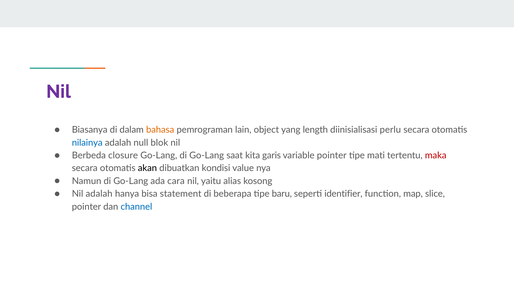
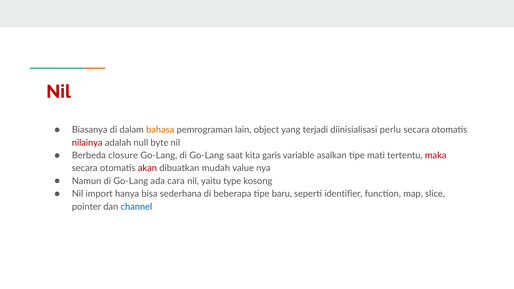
Nil colour: purple -> red (59, 92)
length: length -> terjadi (315, 130)
nilainya colour: blue -> red (87, 143)
blok: blok -> byte (159, 143)
variable pointer: pointer -> asalkan (332, 156)
akan colour: black -> red (147, 168)
kondisi: kondisi -> mudah (216, 168)
alias: alias -> type (232, 181)
Nil adalah: adalah -> import (99, 194)
statement: statement -> sederhana (181, 194)
